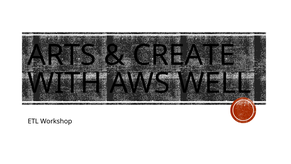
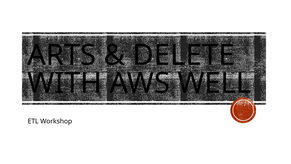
CREATE: CREATE -> DELETE (184, 55)
